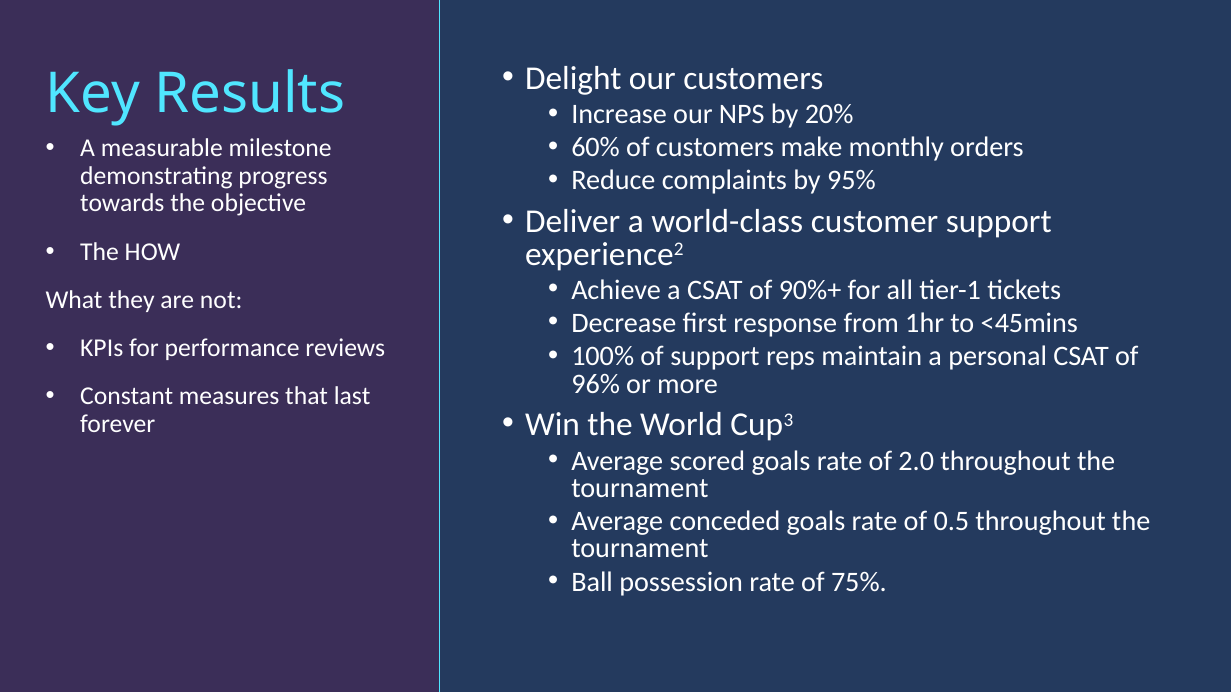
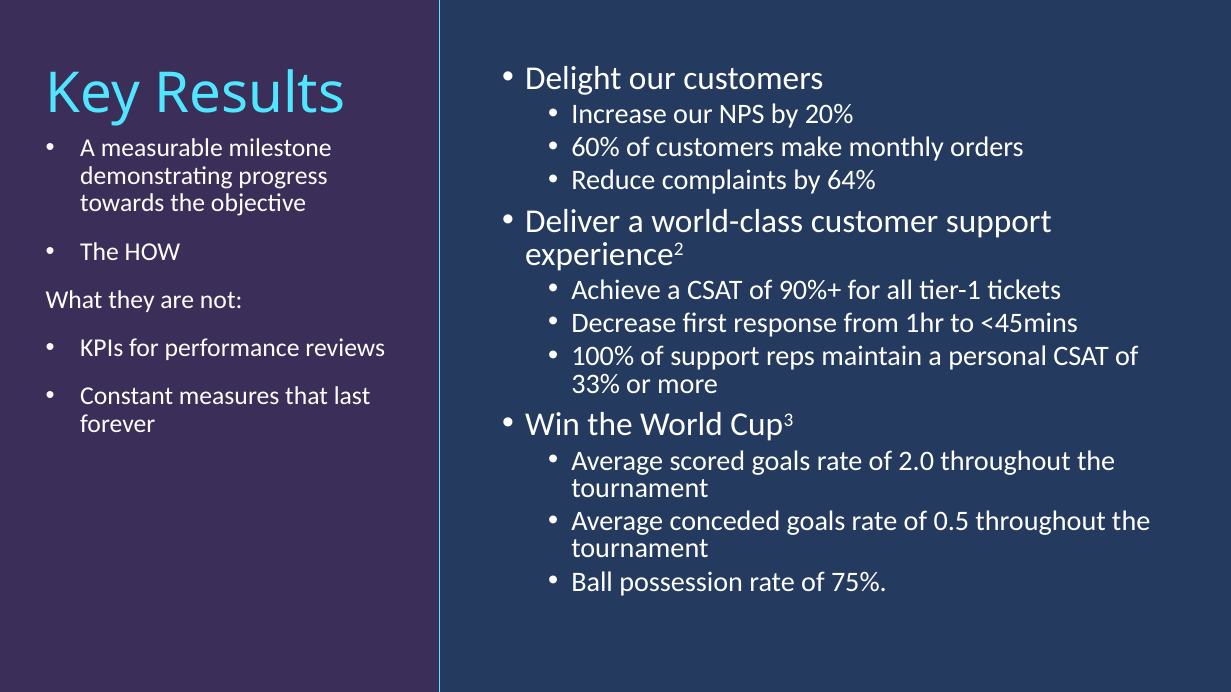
95%: 95% -> 64% (851, 181)
96%: 96% -> 33% (596, 384)
